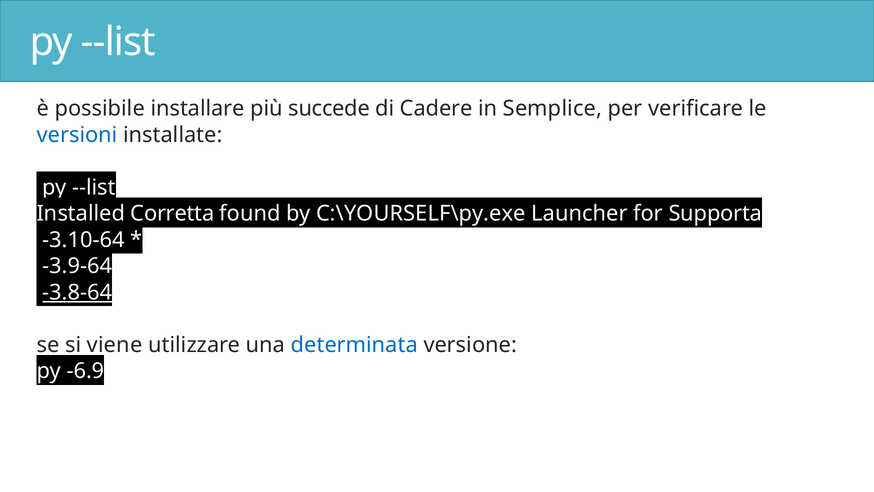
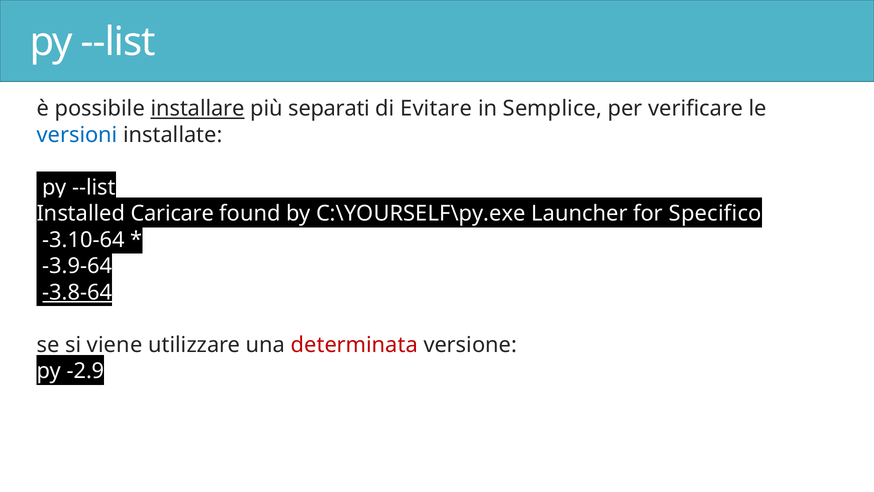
installare underline: none -> present (198, 109)
succede: succede -> separati (329, 109)
Cadere: Cadere -> Evitare (436, 109)
Corretta: Corretta -> Caricare (172, 214)
Supporta: Supporta -> Specifico (715, 214)
determinata colour: blue -> red (354, 345)
-6.9: -6.9 -> -2.9 (85, 371)
